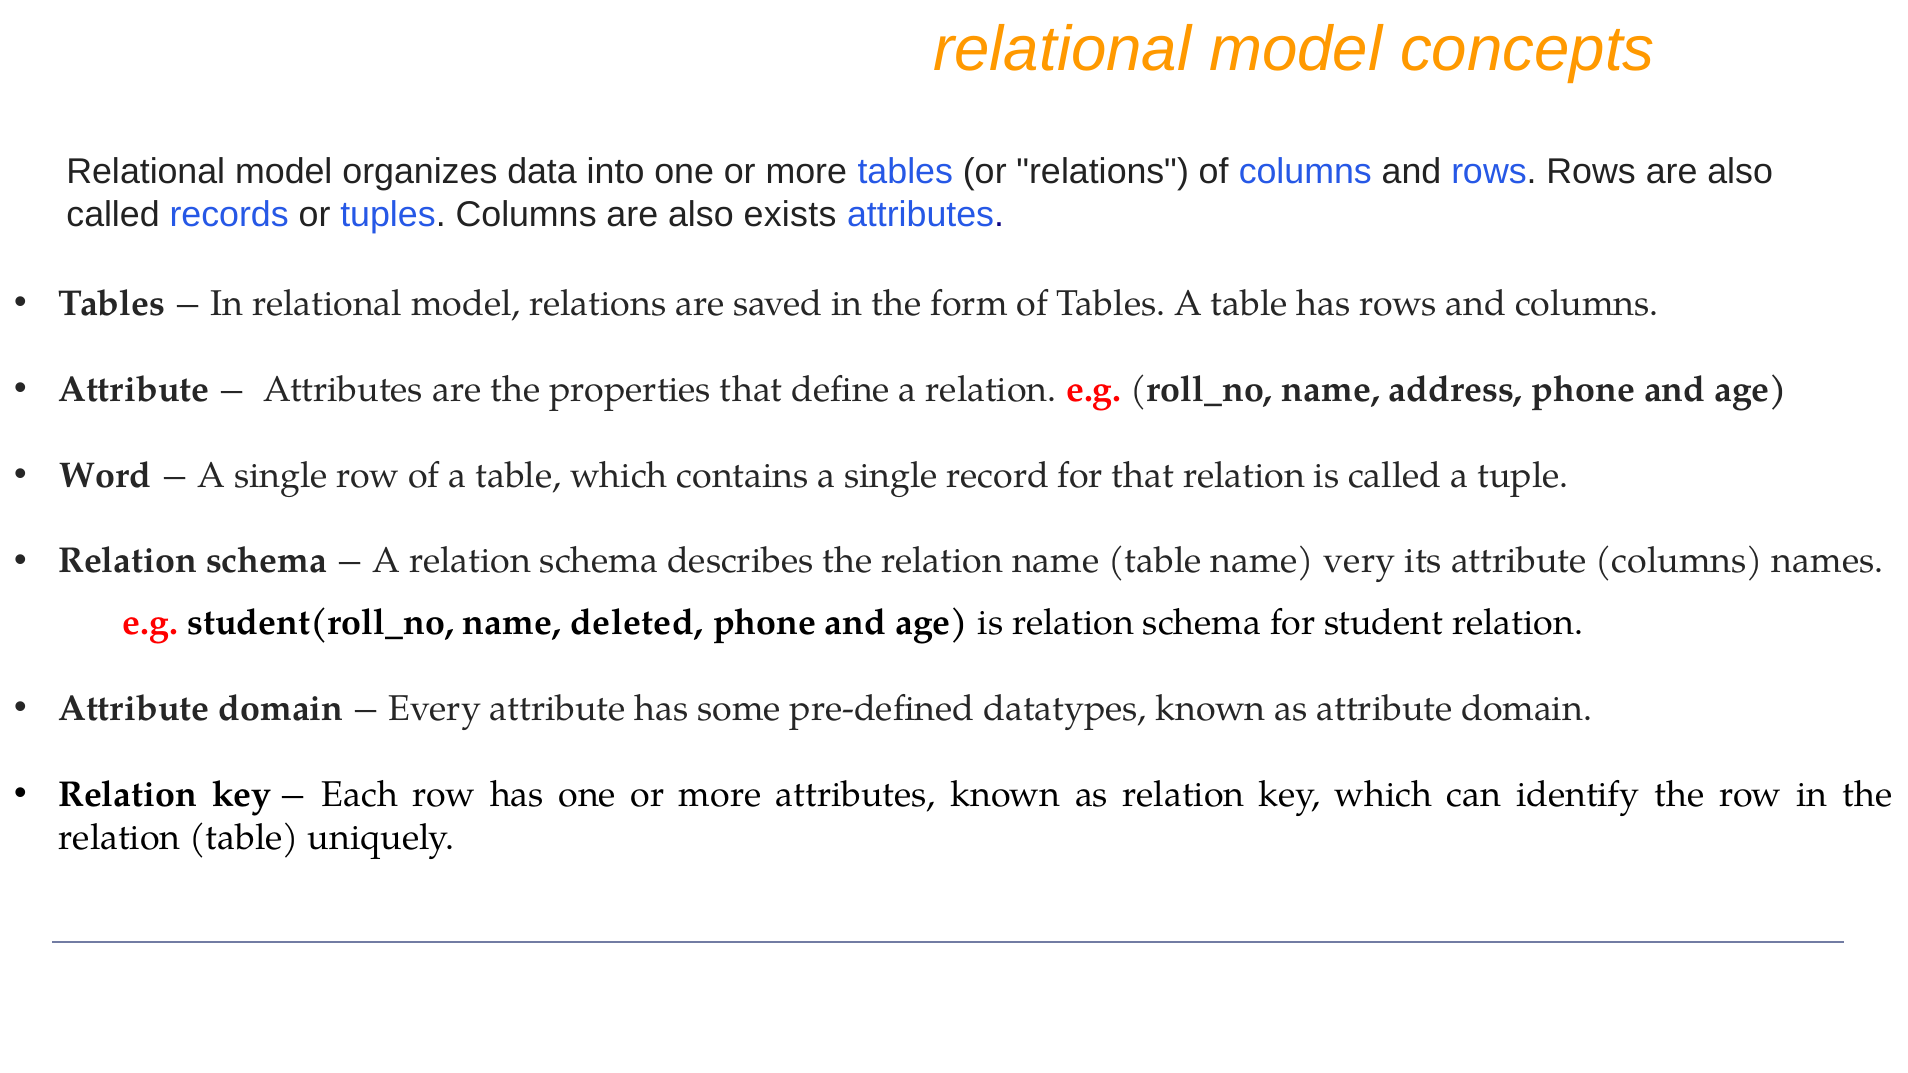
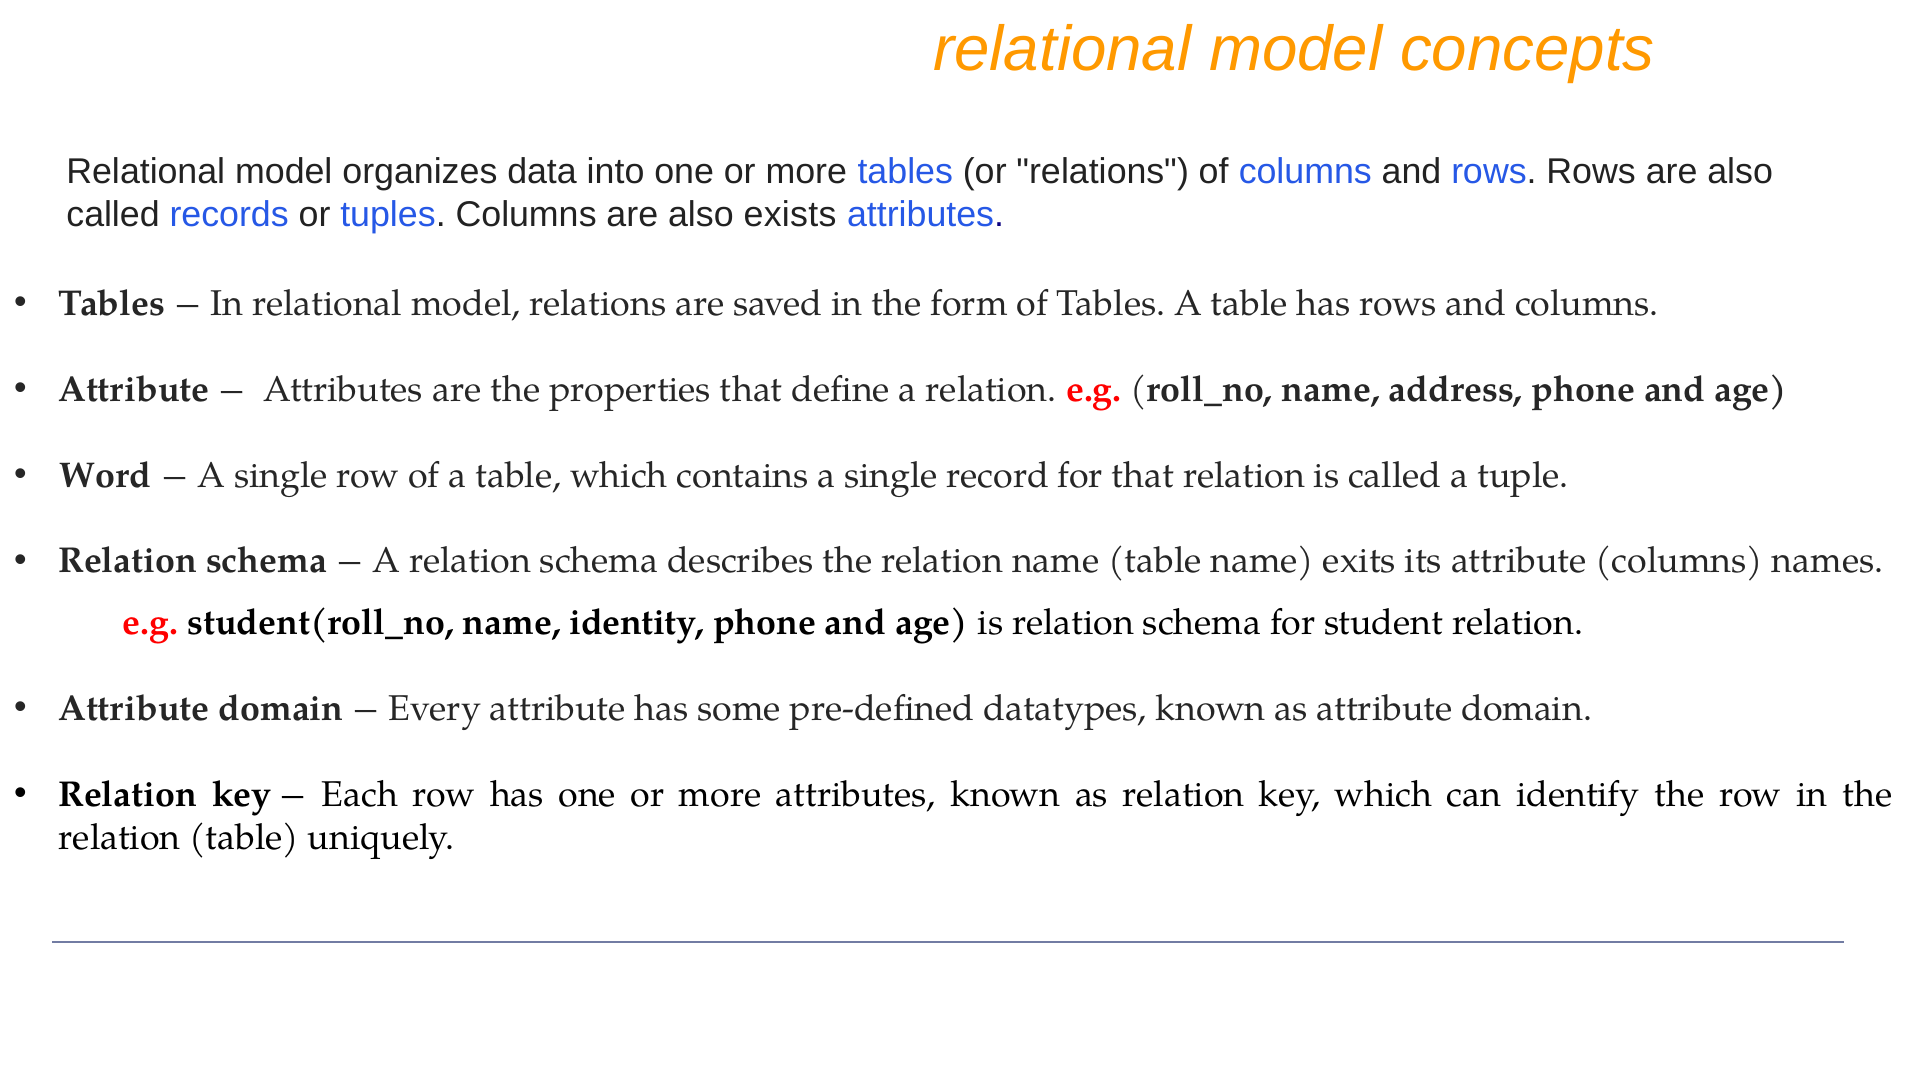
very: very -> exits (1359, 561)
deleted: deleted -> identity (637, 622)
